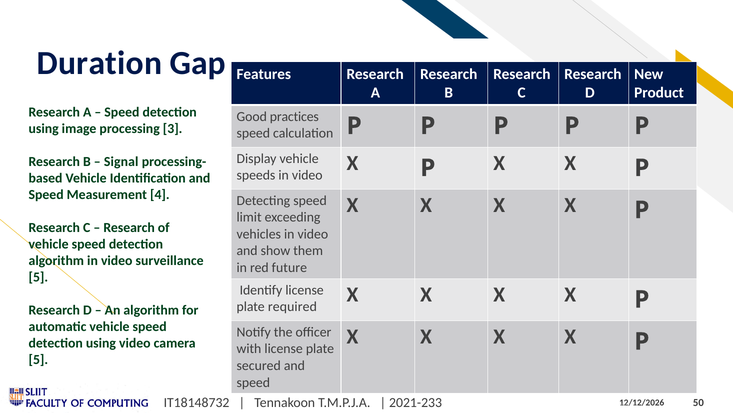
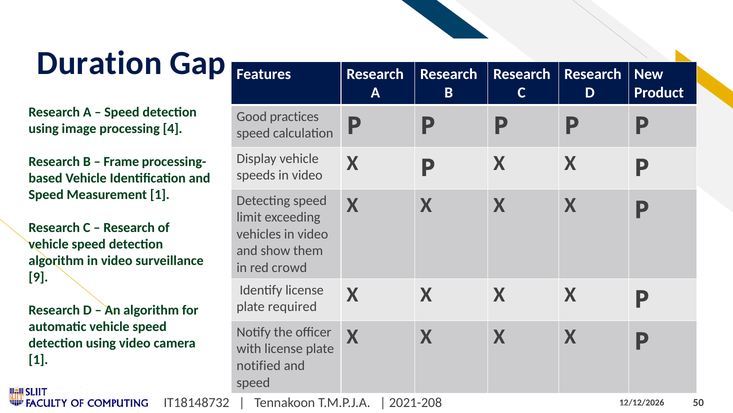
3: 3 -> 4 (173, 128)
Signal: Signal -> Frame (121, 161)
Measurement 4: 4 -> 1 (160, 194)
future: future -> crowd (289, 267)
5: 5 -> 9 (38, 277)
5: 5 -> 1 (38, 359)
secured: secured -> notified (259, 365)
2021-233: 2021-233 -> 2021-208 (416, 402)
